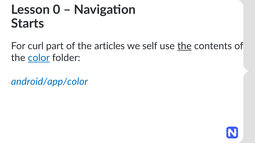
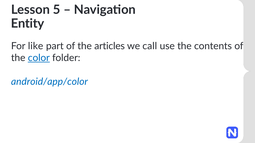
0: 0 -> 5 (57, 10)
Starts: Starts -> Entity (28, 24)
curl: curl -> like (36, 46)
self: self -> call (150, 46)
the underline: present -> none (184, 46)
